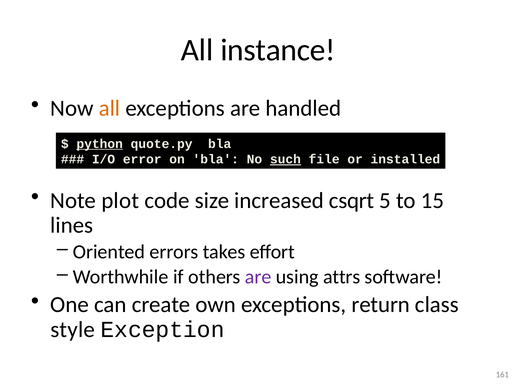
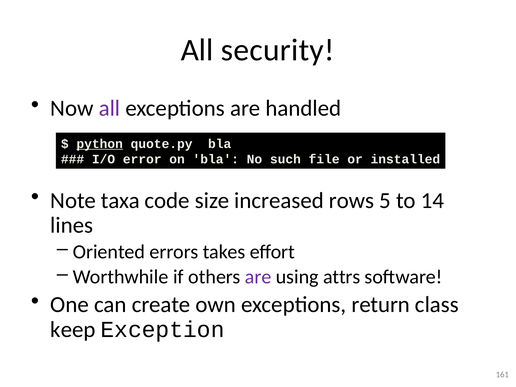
instance: instance -> security (278, 50)
all colour: orange -> purple (109, 108)
such underline: present -> none (285, 159)
plot: plot -> taxa (120, 200)
csqrt: csqrt -> rows (352, 200)
15: 15 -> 14 (432, 200)
style: style -> keep (73, 330)
